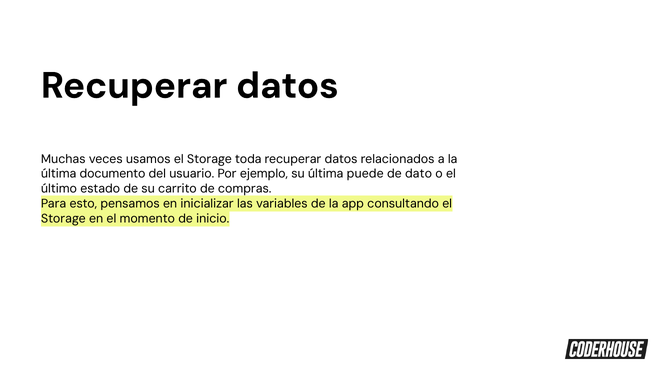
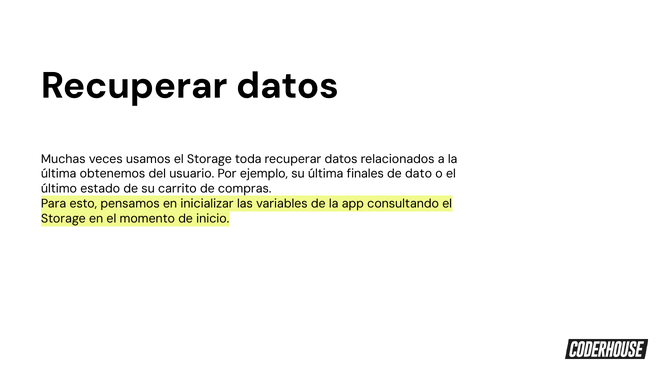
documento: documento -> obtenemos (112, 174)
puede: puede -> finales (365, 174)
